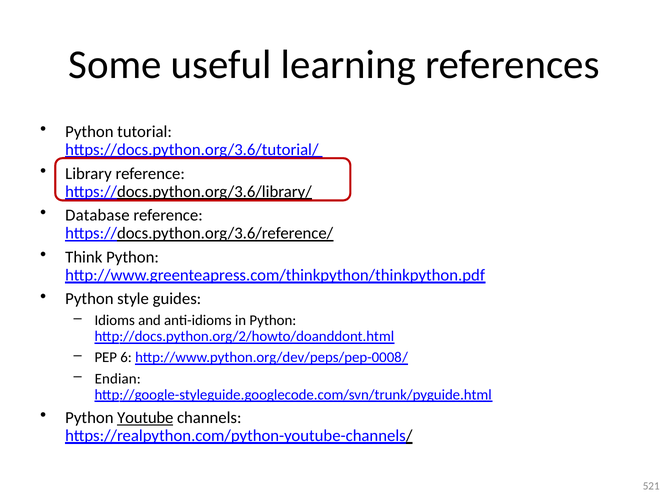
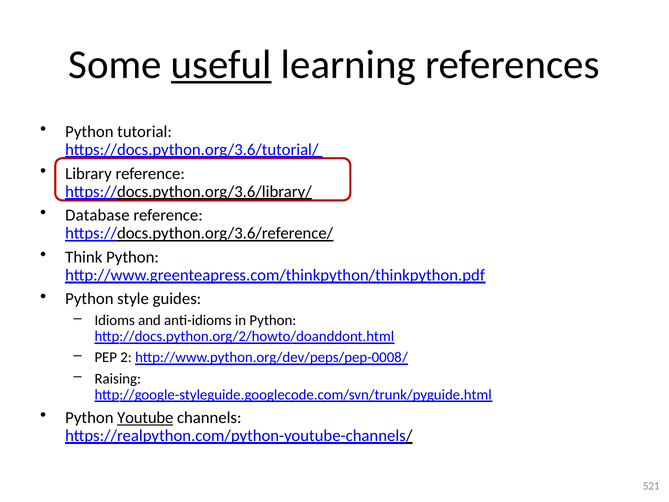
useful underline: none -> present (221, 65)
6: 6 -> 2 (126, 357)
Endian: Endian -> Raising (118, 378)
